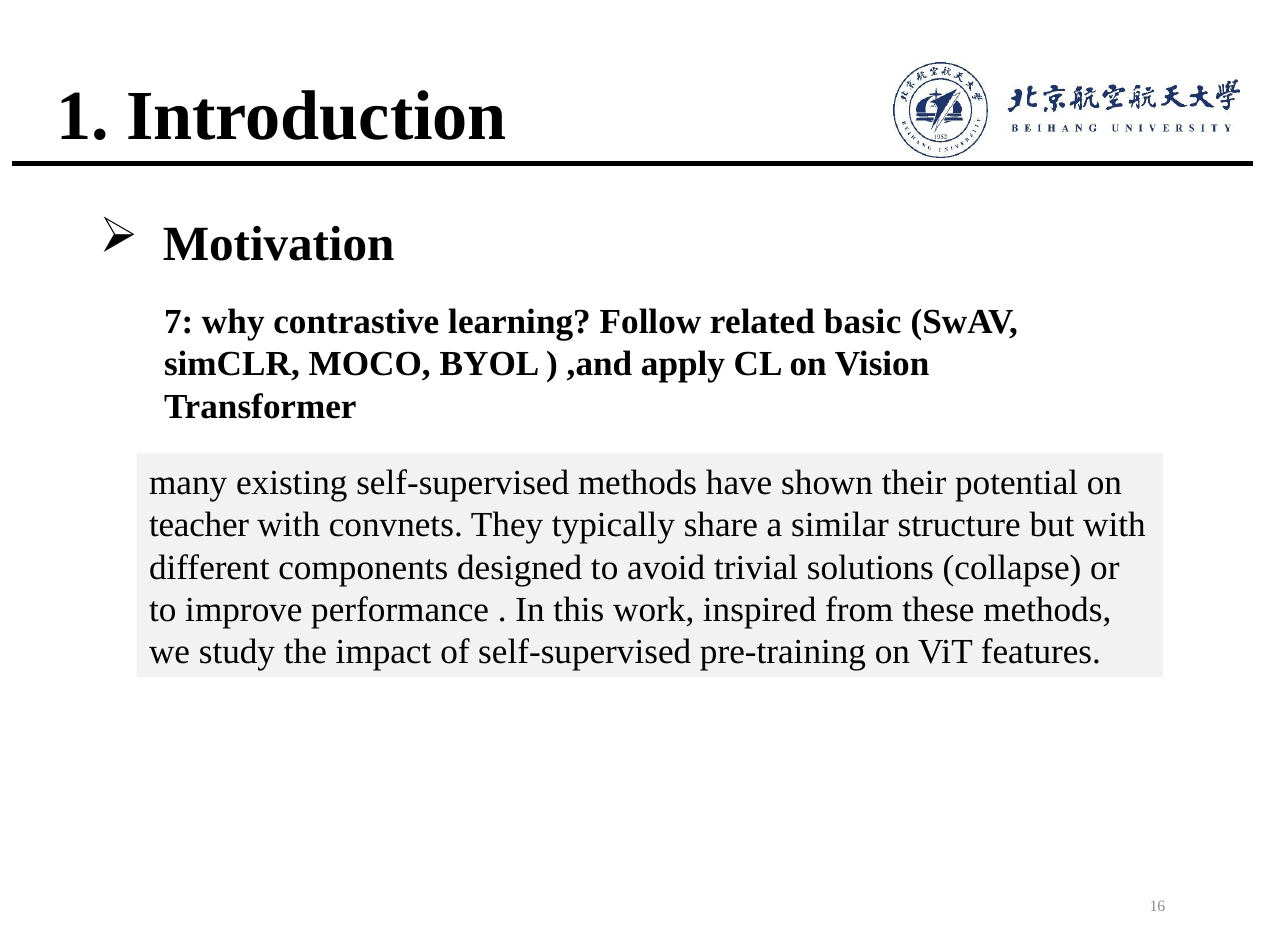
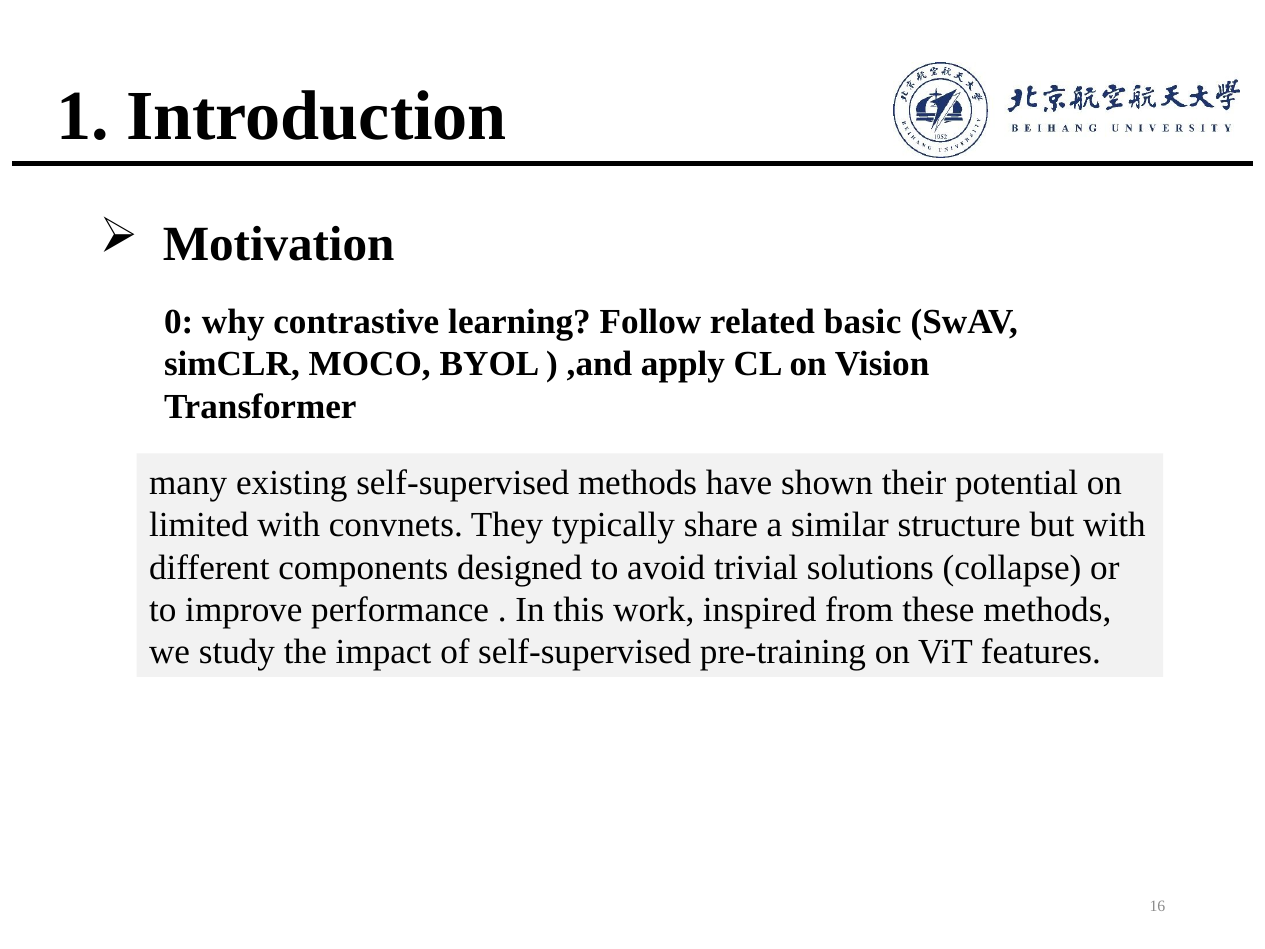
7: 7 -> 0 (179, 322)
teacher: teacher -> limited (199, 525)
